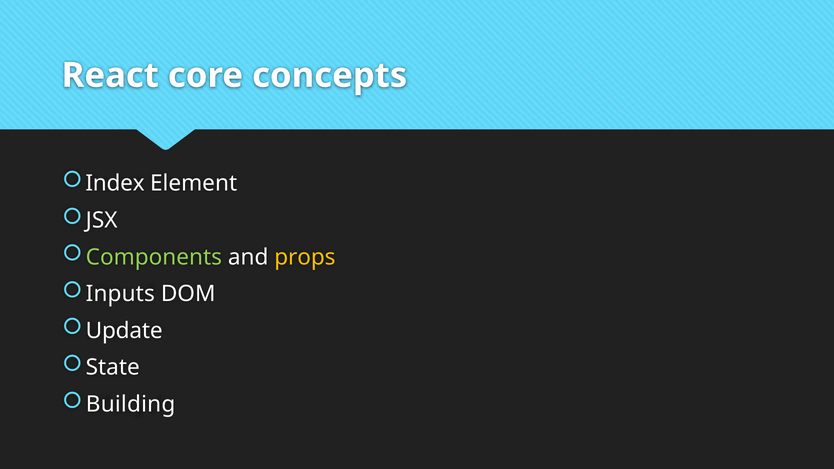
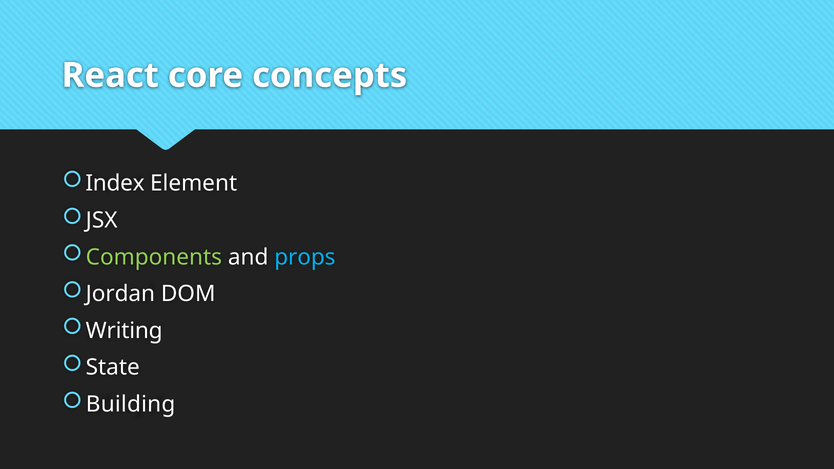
props colour: yellow -> light blue (305, 257)
Inputs: Inputs -> Jordan (120, 294)
Update: Update -> Writing (124, 331)
